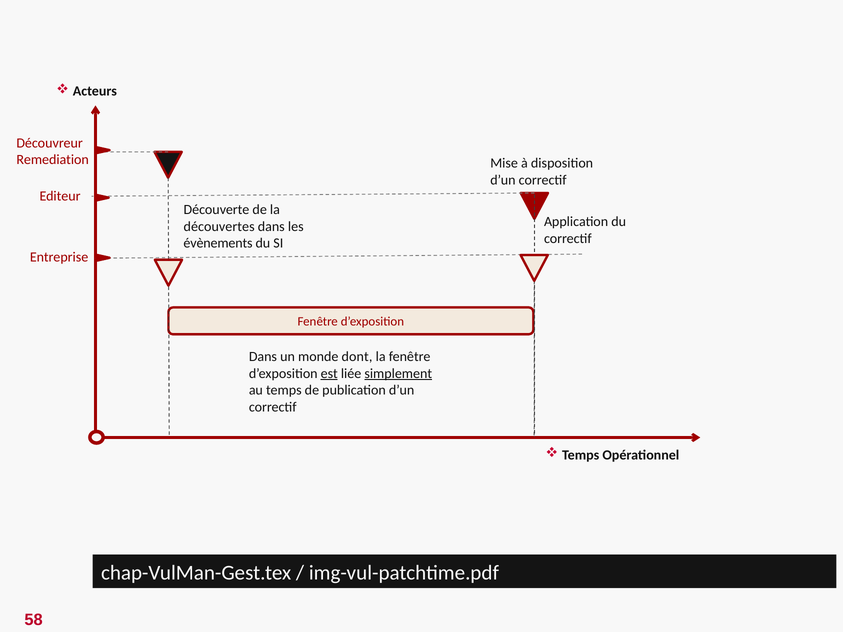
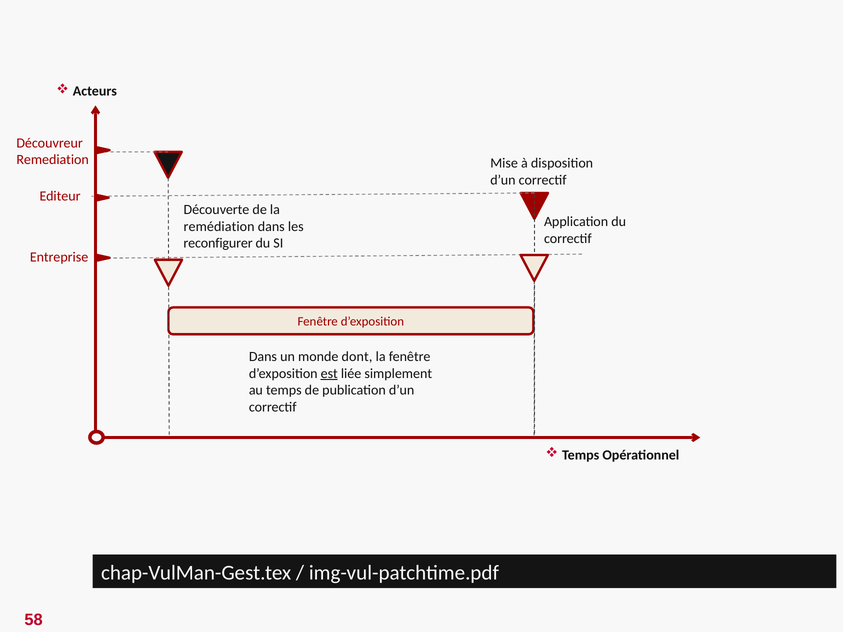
découvertes: découvertes -> remédiation (219, 227)
évènements: évènements -> reconfigurer (218, 243)
simplement underline: present -> none (398, 374)
